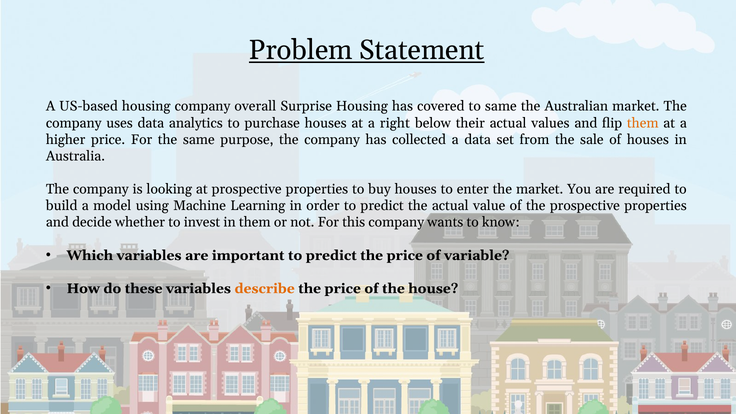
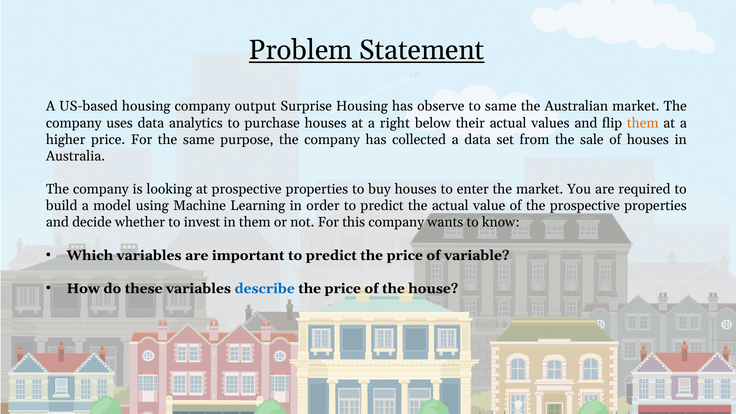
overall: overall -> output (255, 106)
covered: covered -> observe (441, 106)
describe colour: orange -> blue (265, 289)
